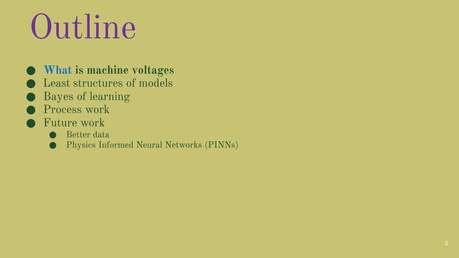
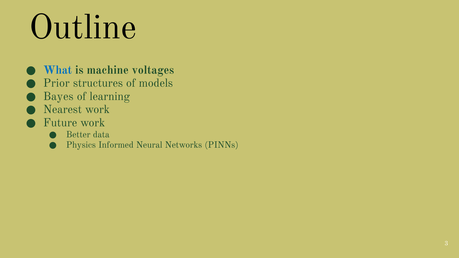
Outline colour: purple -> black (83, 27)
Least: Least -> Prior (56, 83)
Process: Process -> Nearest (63, 110)
